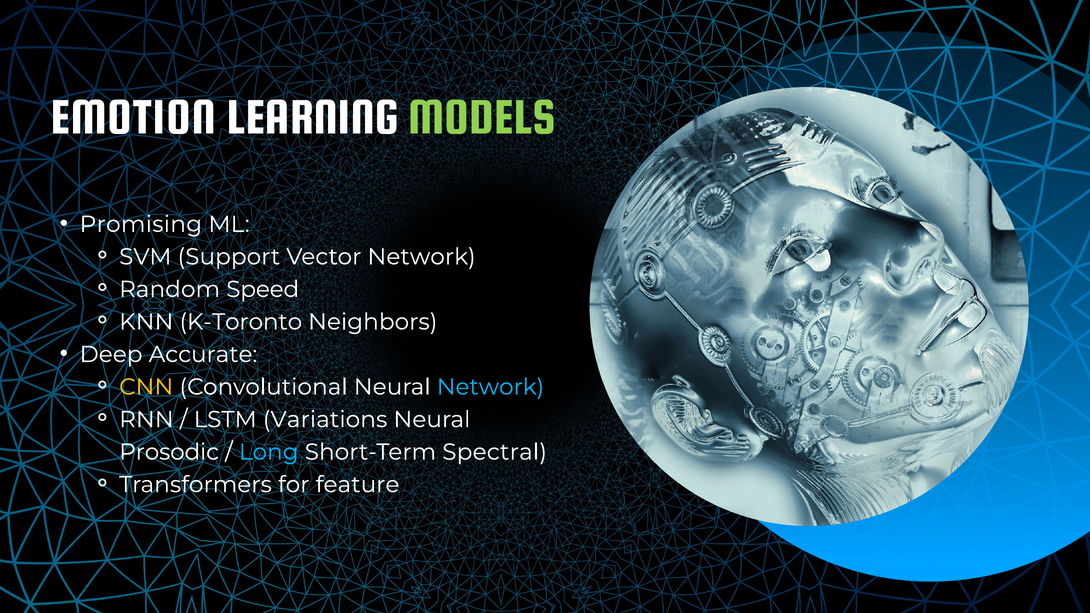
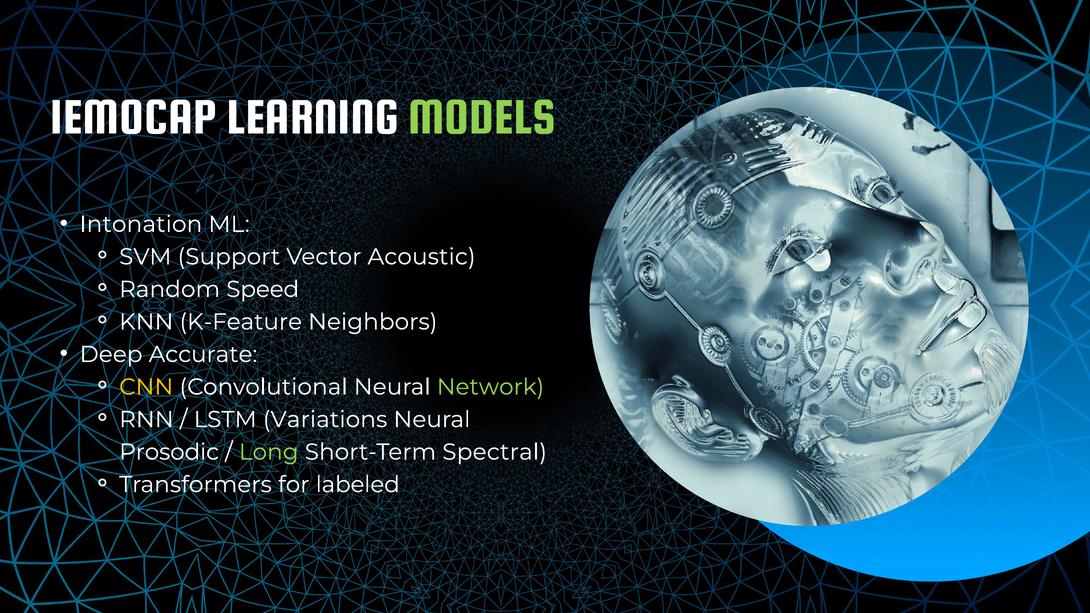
EMOTION: EMOTION -> IEMOCAP (133, 117)
Promising: Promising -> Intonation (141, 224)
Vector Network: Network -> Acoustic (422, 257)
K-Toronto: K-Toronto -> K-Feature (241, 322)
Network colour: light blue -> light green (490, 387)
Long colour: light blue -> light green (269, 452)
feature: feature -> labeled (358, 485)
